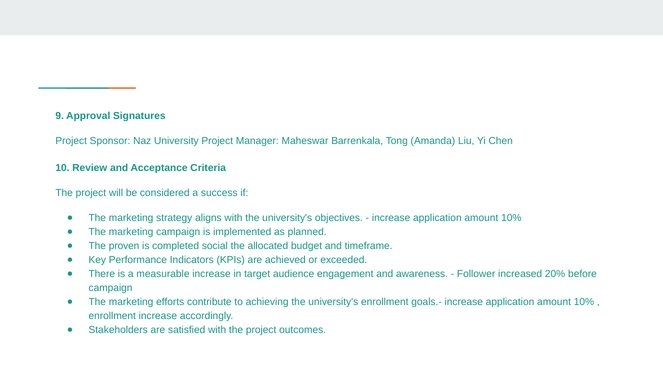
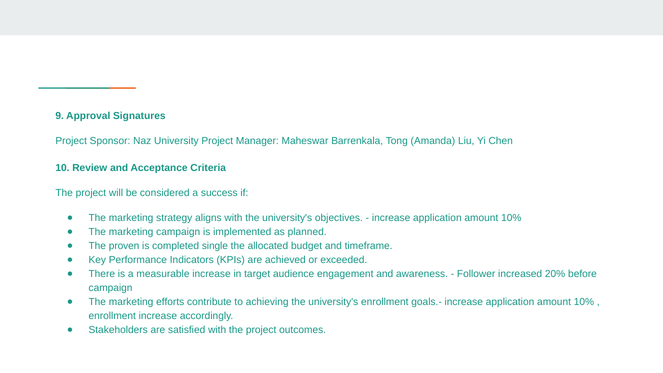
social: social -> single (215, 246)
